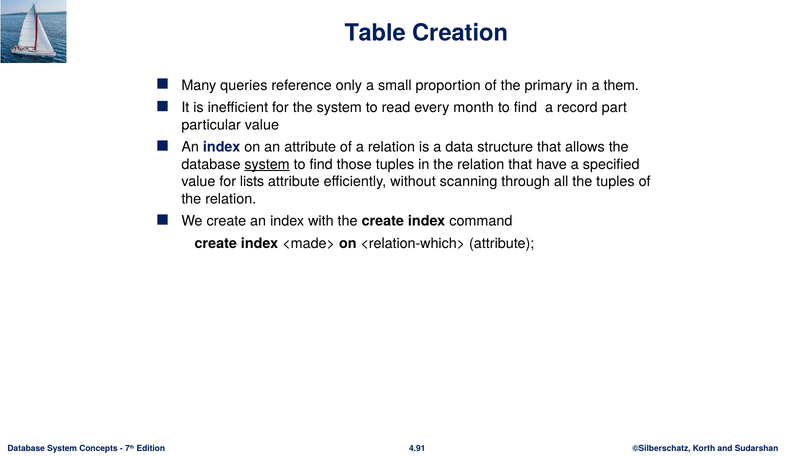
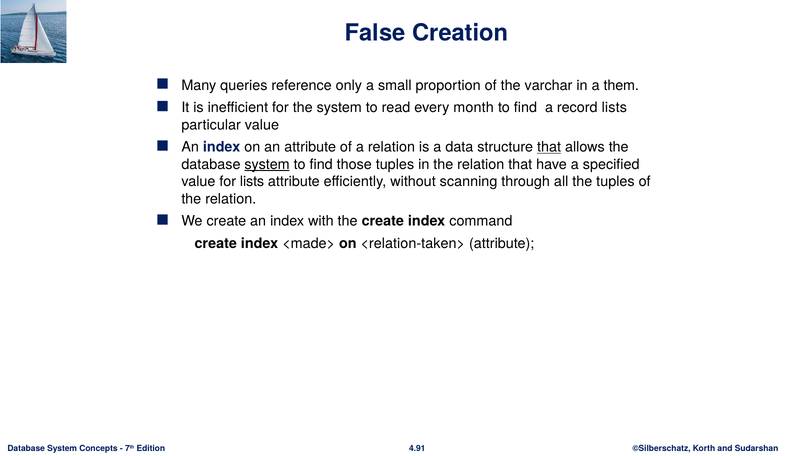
Table: Table -> False (375, 33)
primary: primary -> varchar (548, 85)
record part: part -> lists (614, 108)
that underline: none -> present (549, 147)
<relation-which>: <relation-which> -> <relation-taken> (413, 243)
